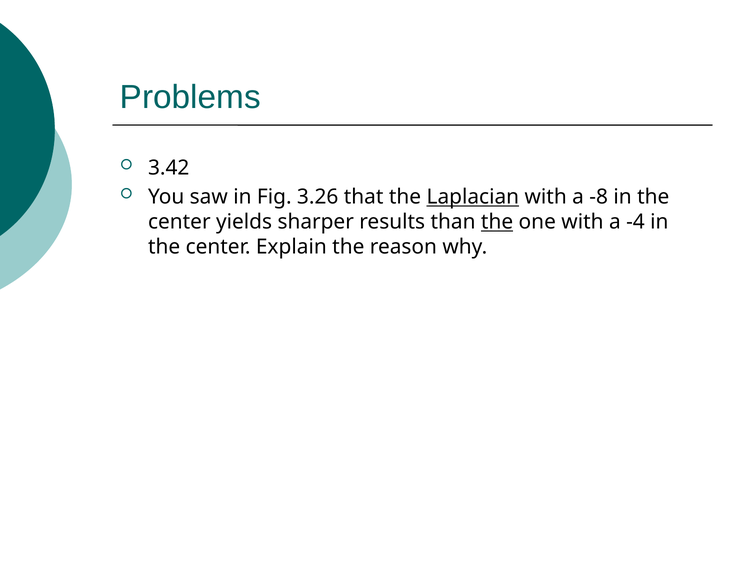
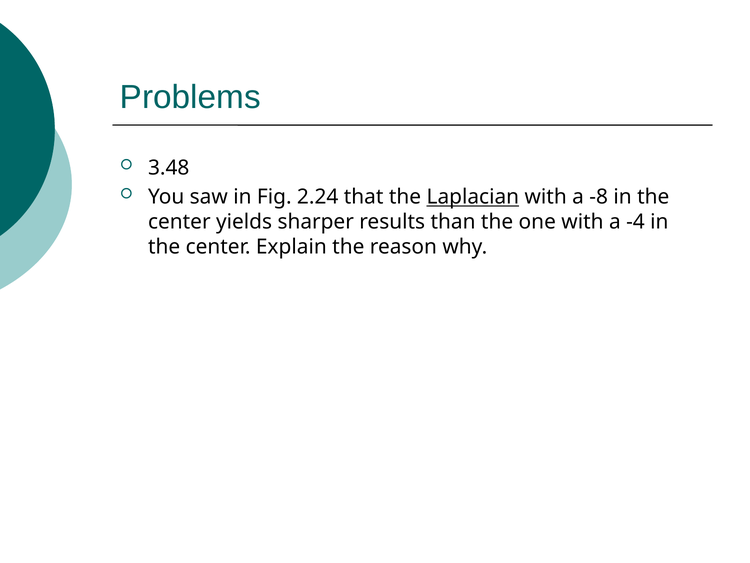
3.42: 3.42 -> 3.48 (169, 168)
3.26: 3.26 -> 2.24 (318, 197)
the underline: present -> none (497, 222)
